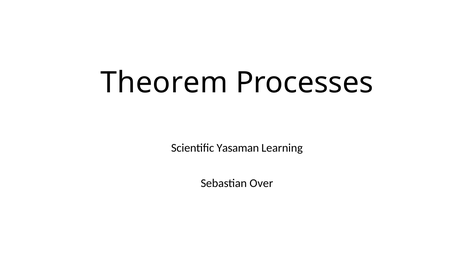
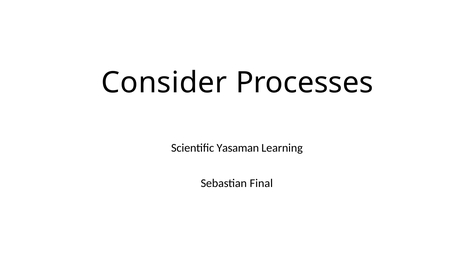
Theorem: Theorem -> Consider (164, 83)
Over: Over -> Final (261, 184)
